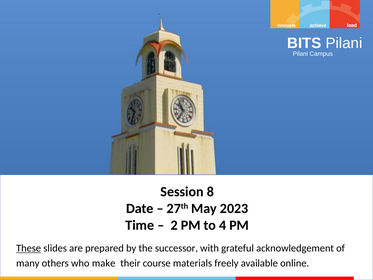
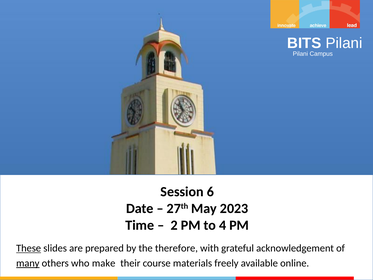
8: 8 -> 6 (210, 192)
successor: successor -> therefore (176, 248)
many underline: none -> present (28, 263)
